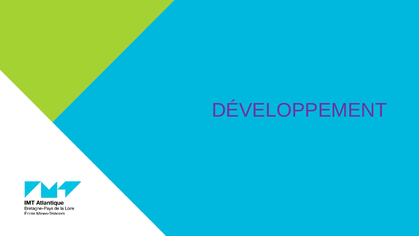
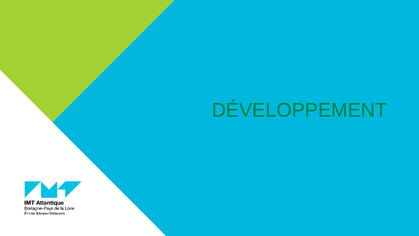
DÉVELOPPEMENT colour: purple -> green (299, 110)
